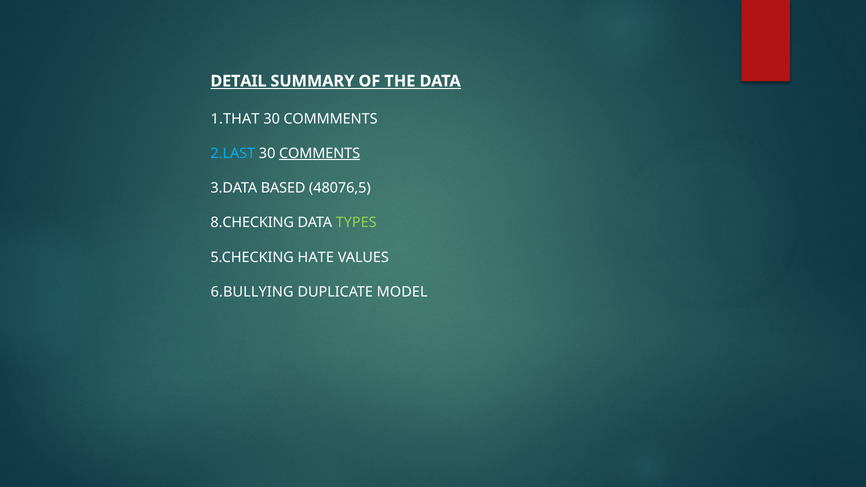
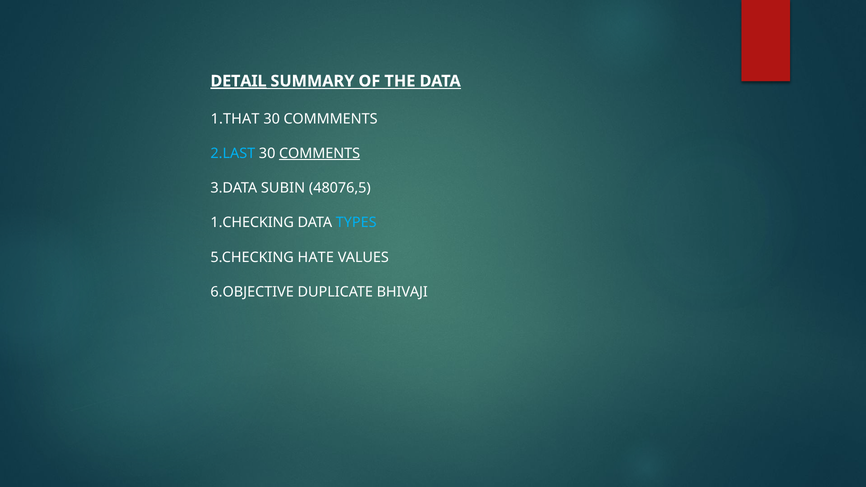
DETAIL underline: none -> present (238, 81)
BASED: BASED -> SUBIN (283, 188)
8.CHECKING: 8.CHECKING -> 1.CHECKING (252, 223)
TYPES colour: light green -> light blue (356, 223)
6.BULLYING: 6.BULLYING -> 6.OBJECTIVE (252, 292)
MODEL: MODEL -> BHIVAJI (402, 292)
